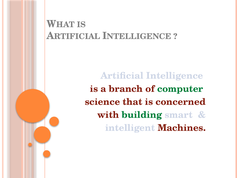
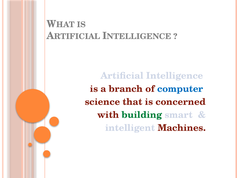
computer colour: green -> blue (180, 89)
